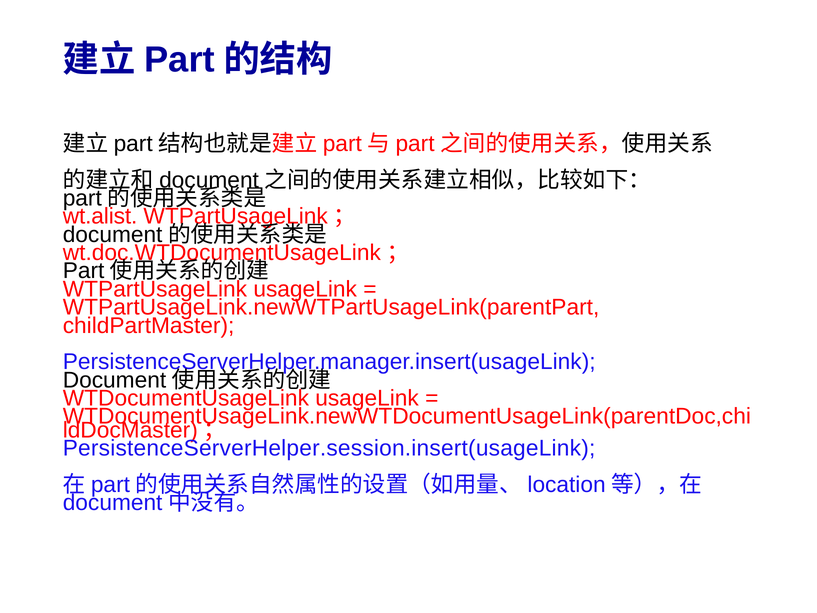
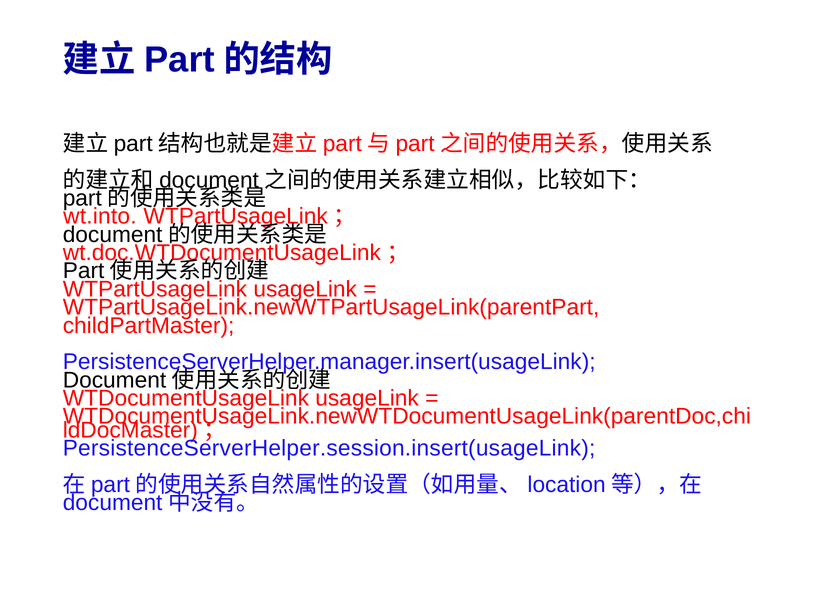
wt.alist: wt.alist -> wt.into (100, 216)
